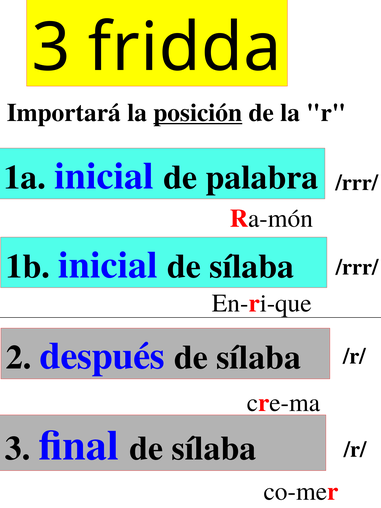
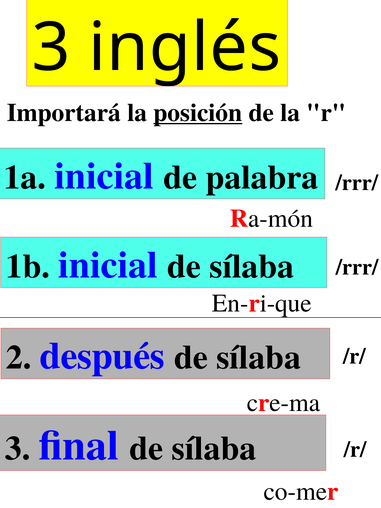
fridda: fridda -> inglés (185, 48)
